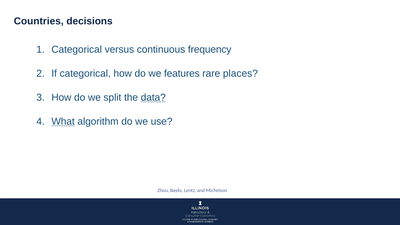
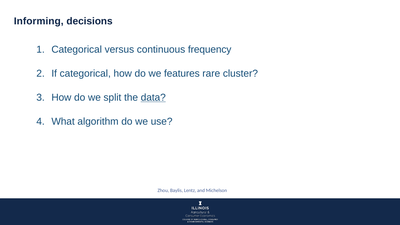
Countries: Countries -> Informing (39, 21)
places: places -> cluster (240, 74)
What underline: present -> none (63, 122)
